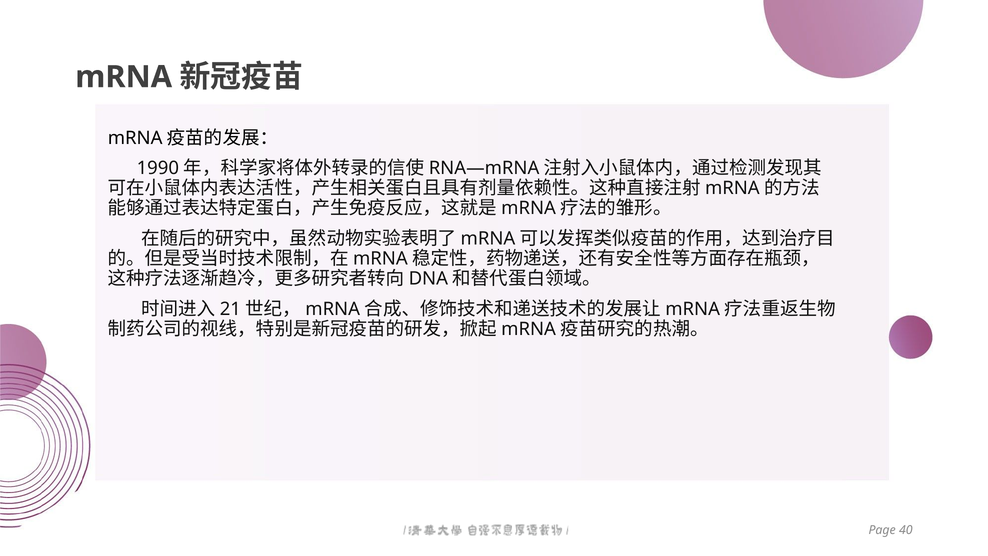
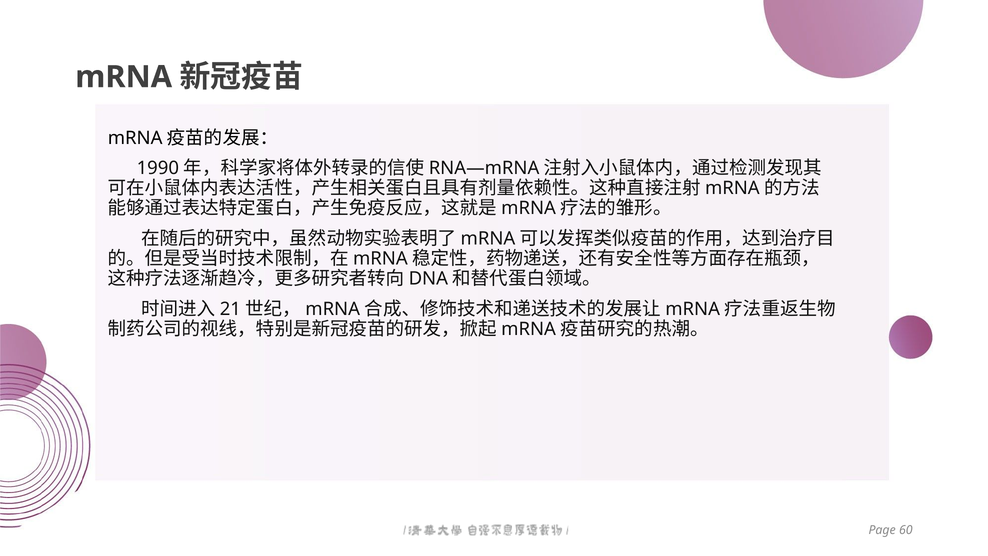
40: 40 -> 60 (906, 530)
